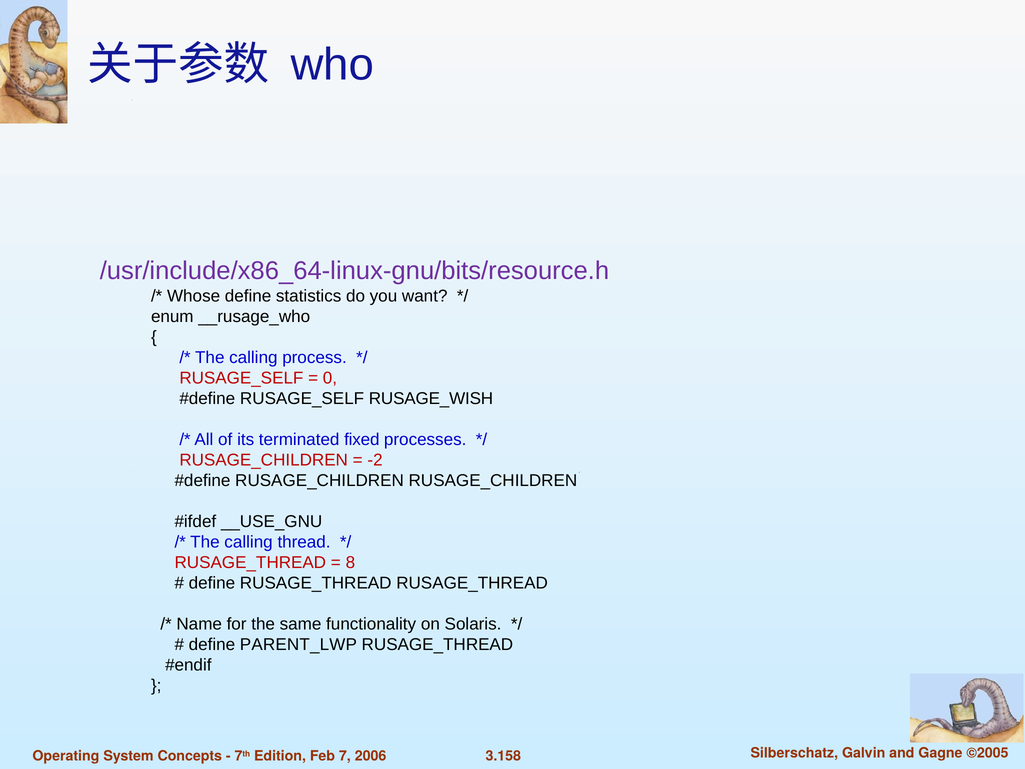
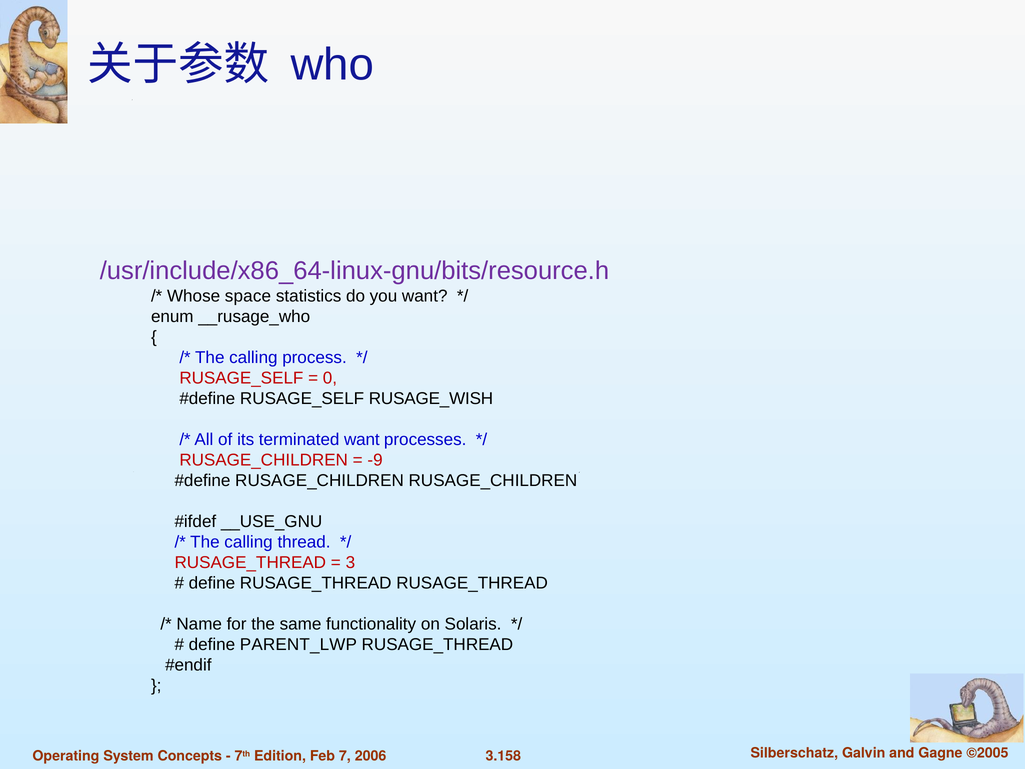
Whose define: define -> space (248, 296)
terminated fixed: fixed -> want (362, 439)
-2: -2 -> -9 (375, 460)
8: 8 -> 3 (350, 562)
